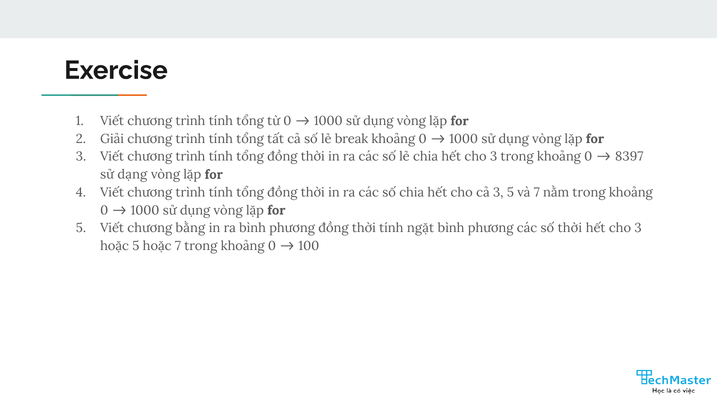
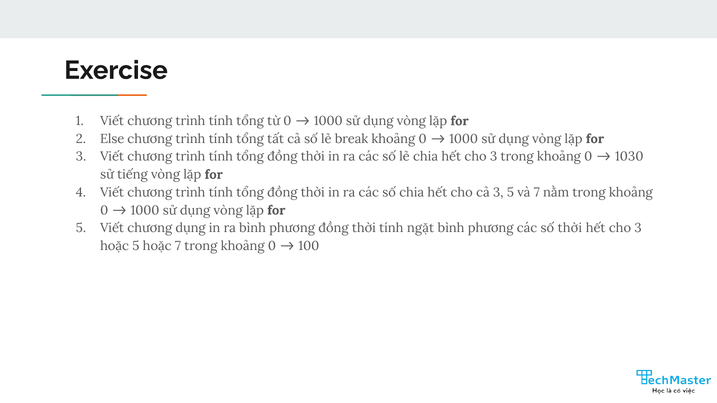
Giải: Giải -> Else (112, 139)
8397: 8397 -> 1030 (629, 157)
dạng: dạng -> tiếng (132, 175)
chương bằng: bằng -> dụng (191, 228)
